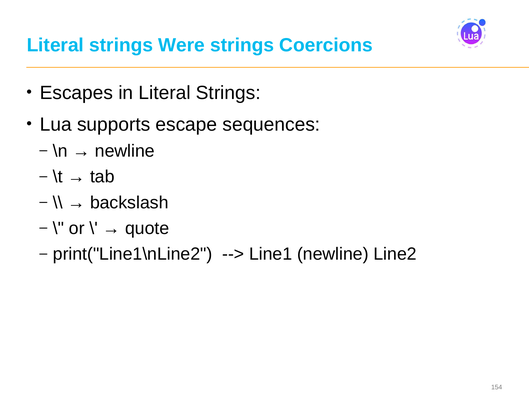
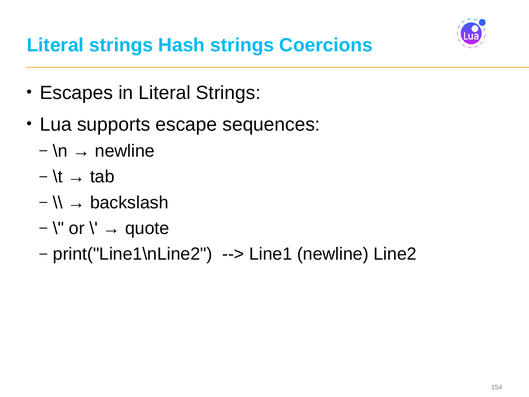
Were: Were -> Hash (182, 45)
